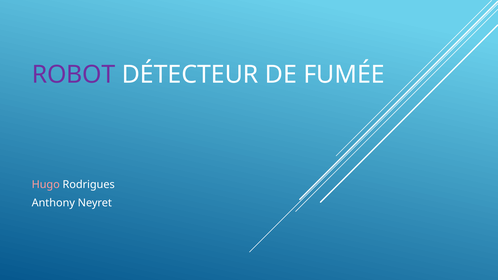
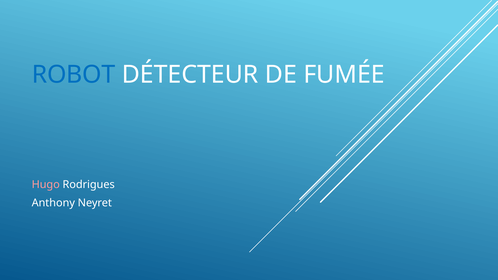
ROBOT colour: purple -> blue (74, 75)
